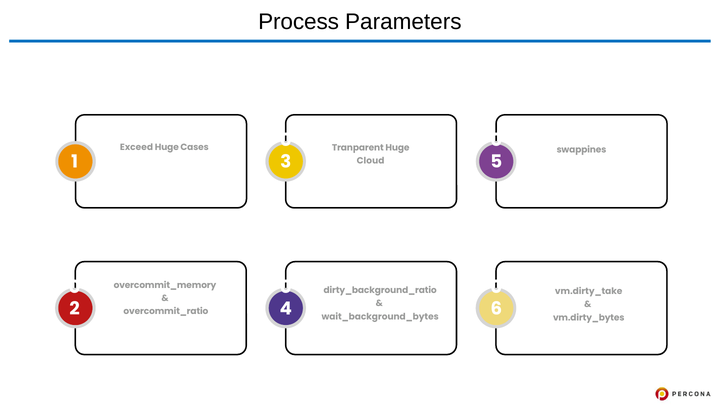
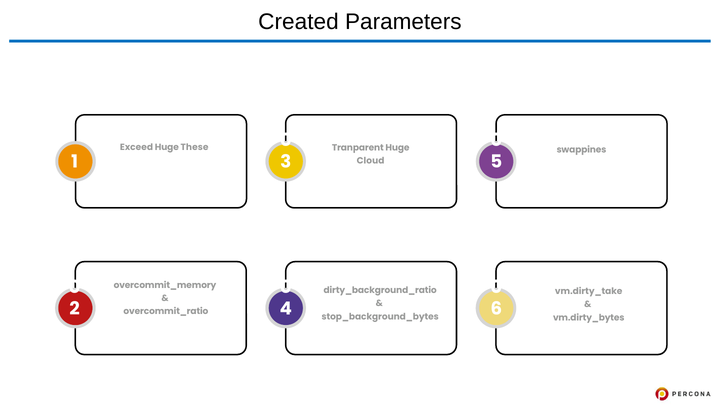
Process: Process -> Created (298, 22)
Cases: Cases -> These (195, 147)
wait_background_bytes: wait_background_bytes -> stop_background_bytes (380, 317)
